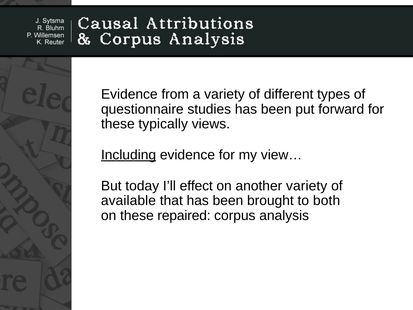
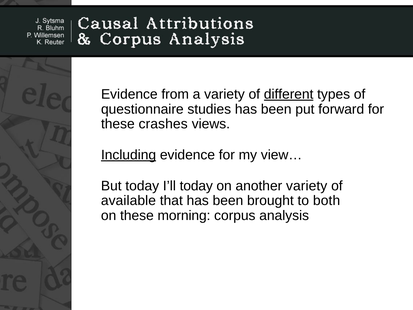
different underline: none -> present (289, 94)
typically: typically -> crashes (163, 124)
I’ll effect: effect -> today (196, 186)
repaired: repaired -> morning (184, 215)
